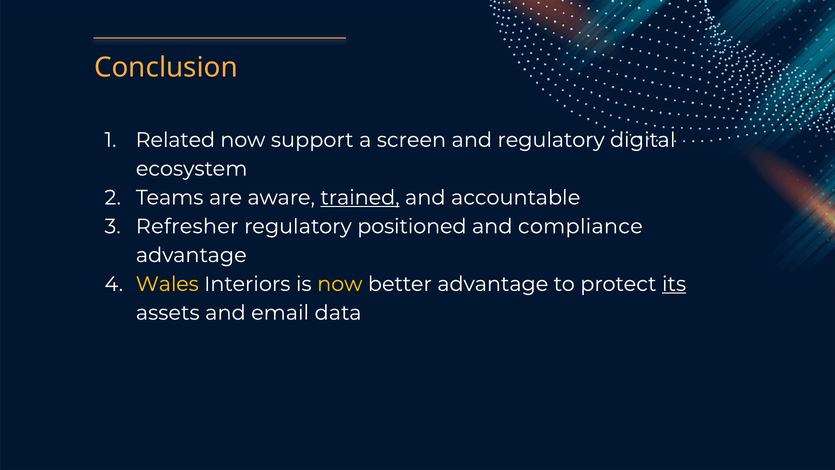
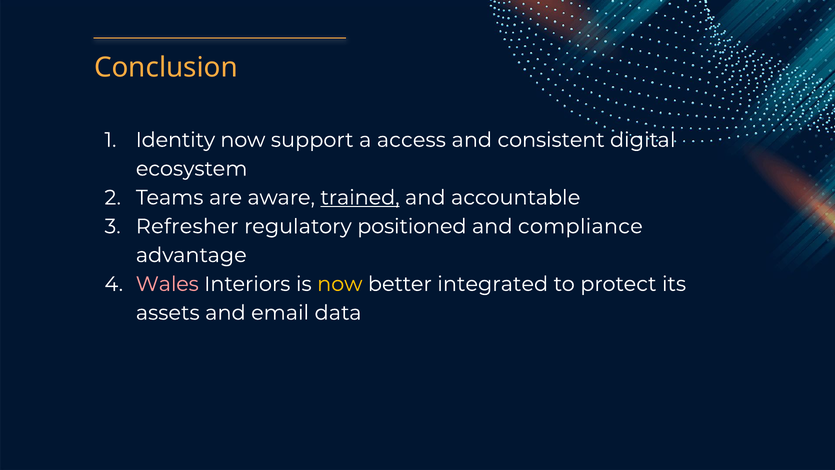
Related: Related -> Identity (175, 140)
screen: screen -> access (411, 140)
and regulatory: regulatory -> consistent (551, 140)
Wales colour: yellow -> pink (167, 284)
better advantage: advantage -> integrated (493, 284)
its underline: present -> none (674, 284)
